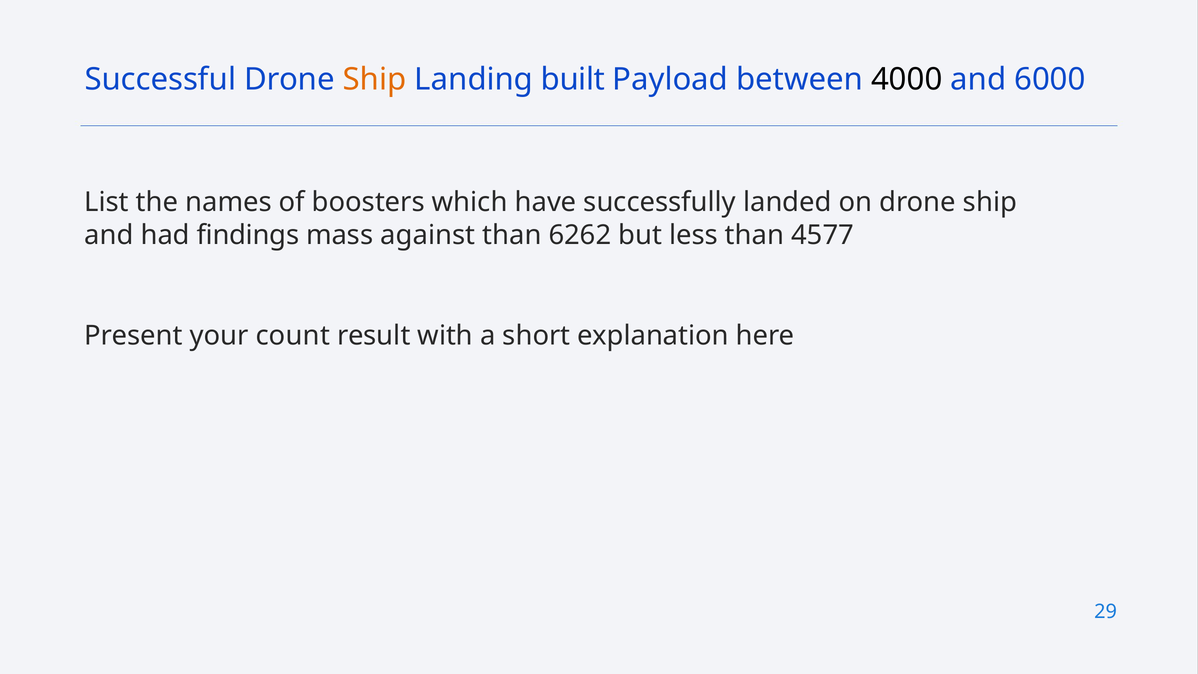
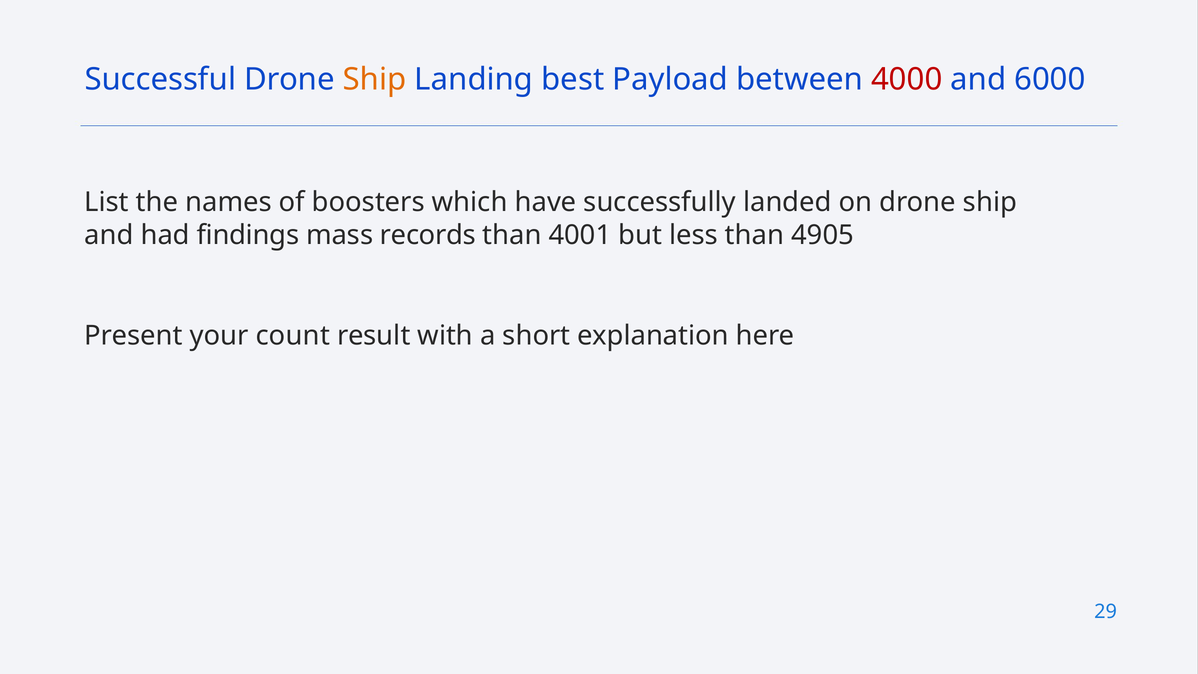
built: built -> best (573, 80)
4000 colour: black -> red (907, 80)
against: against -> records (428, 235)
6262: 6262 -> 4001 (580, 235)
4577: 4577 -> 4905 (823, 235)
